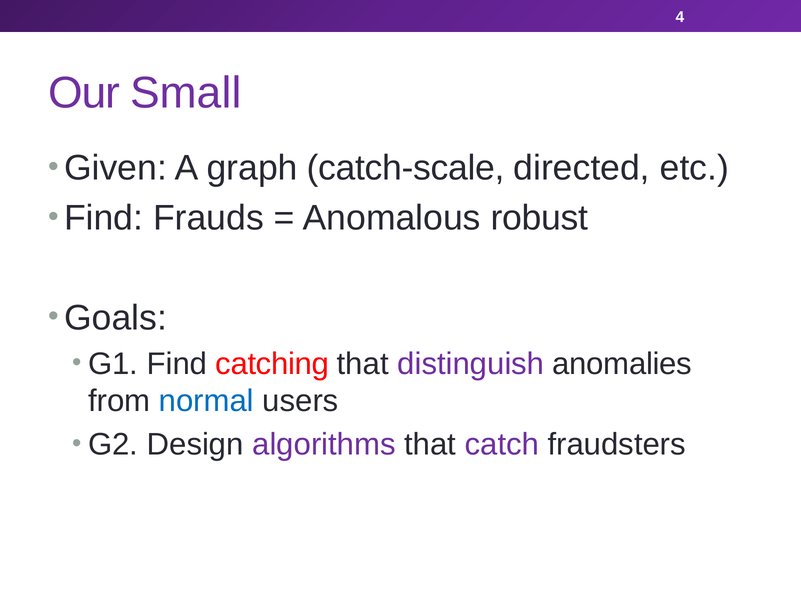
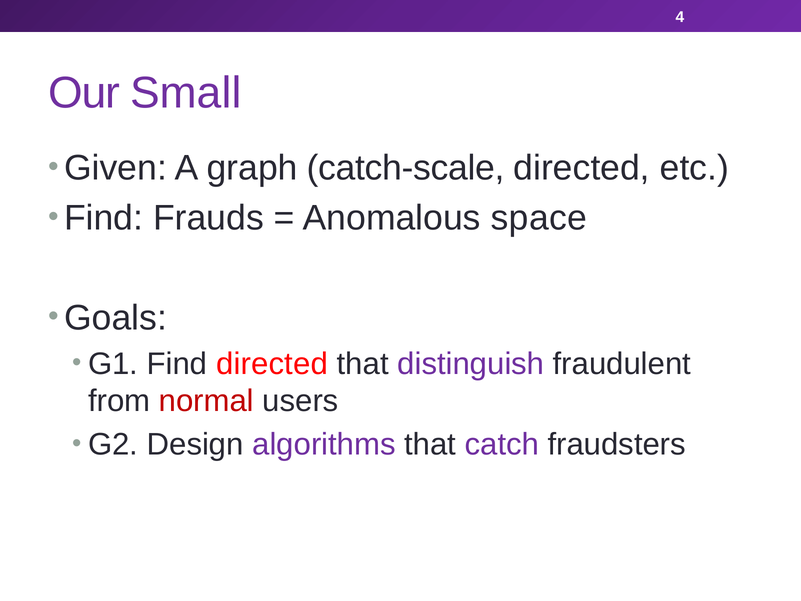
robust: robust -> space (539, 218)
Find catching: catching -> directed (272, 364)
anomalies: anomalies -> fraudulent (622, 364)
normal colour: blue -> red (206, 401)
